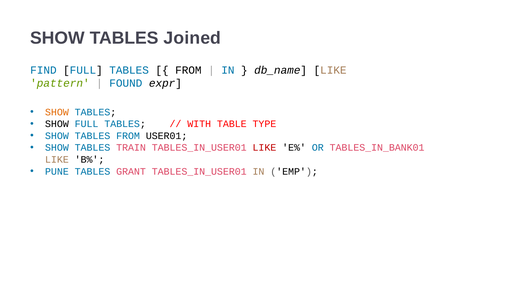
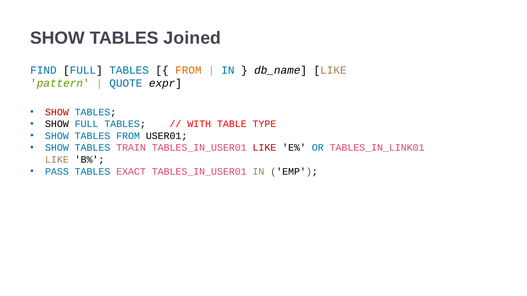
FROM colour: black -> orange (188, 70)
FOUND: FOUND -> QUOTE (126, 83)
SHOW colour: orange -> red (57, 112)
TABLES_IN_BANK01: TABLES_IN_BANK01 -> TABLES_IN_LINK01 (377, 148)
PUNE: PUNE -> PASS (57, 172)
GRANT: GRANT -> EXACT (131, 172)
